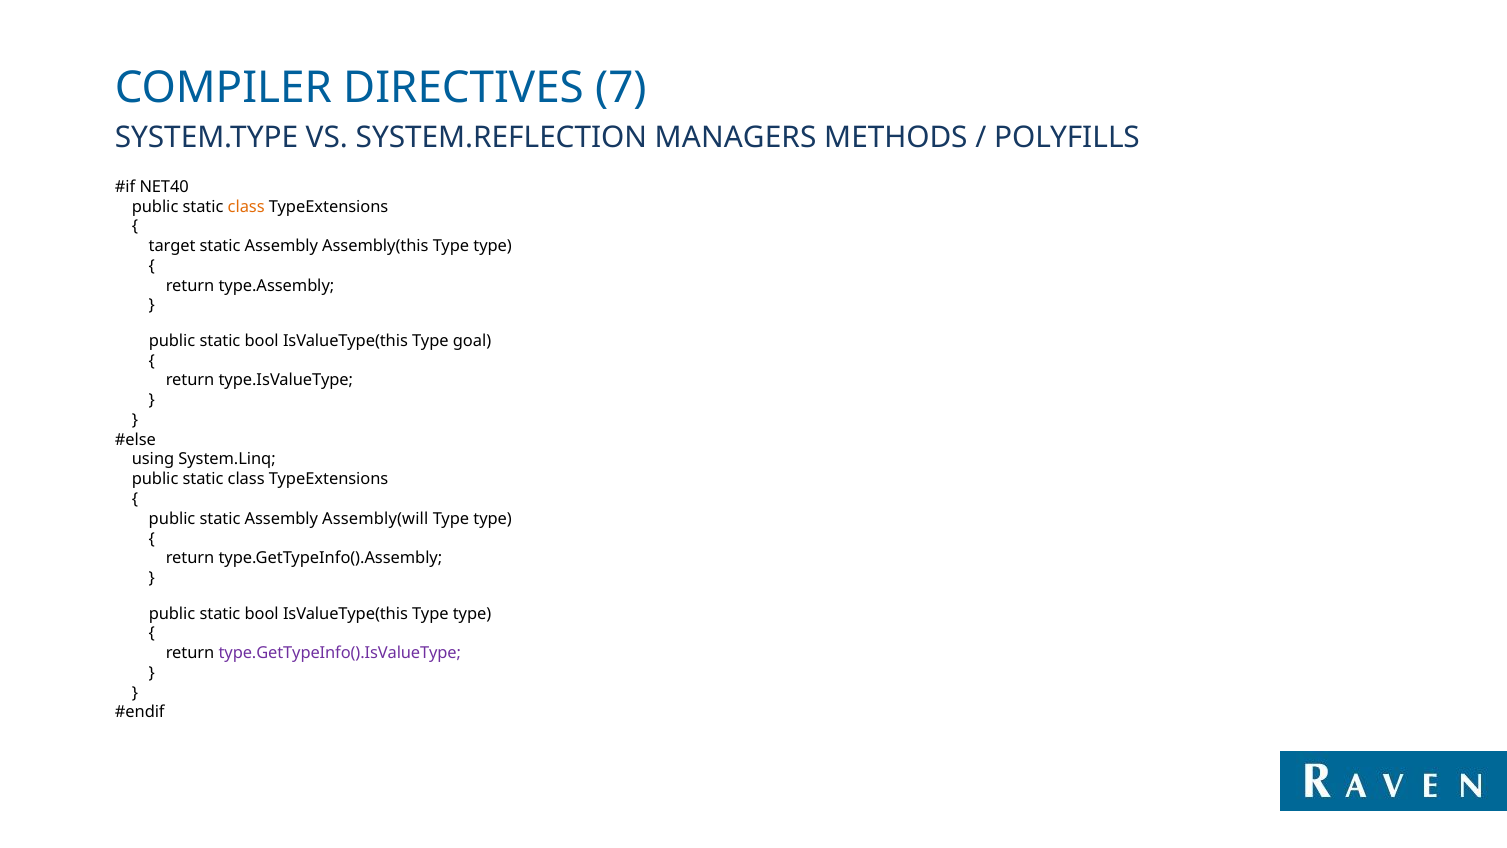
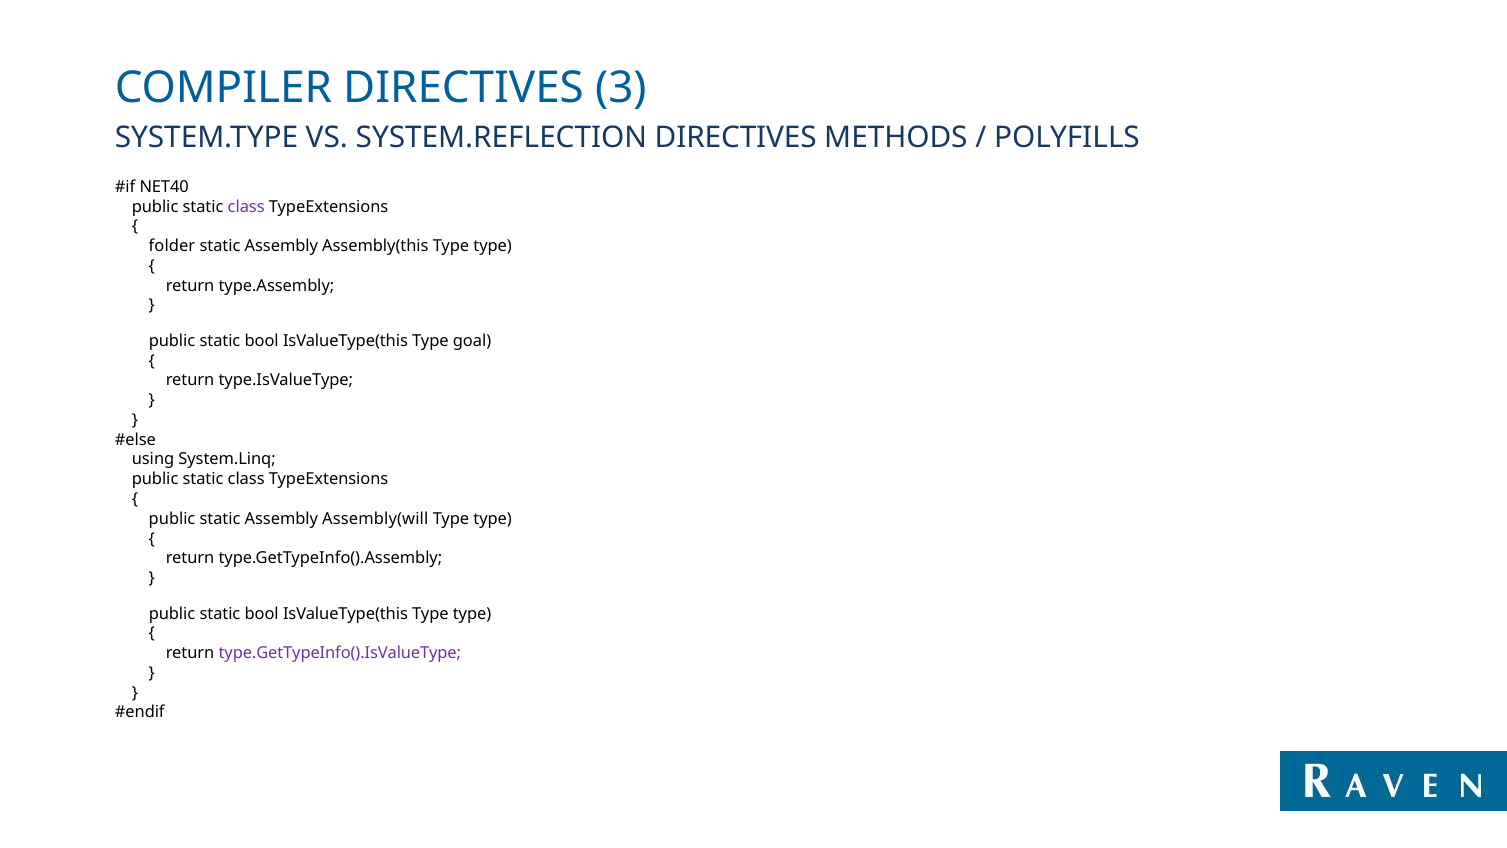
7: 7 -> 3 (621, 88)
SYSTEM.REFLECTION MANAGERS: MANAGERS -> DIRECTIVES (736, 137)
class colour: orange -> purple (246, 207)
target: target -> folder (172, 246)
